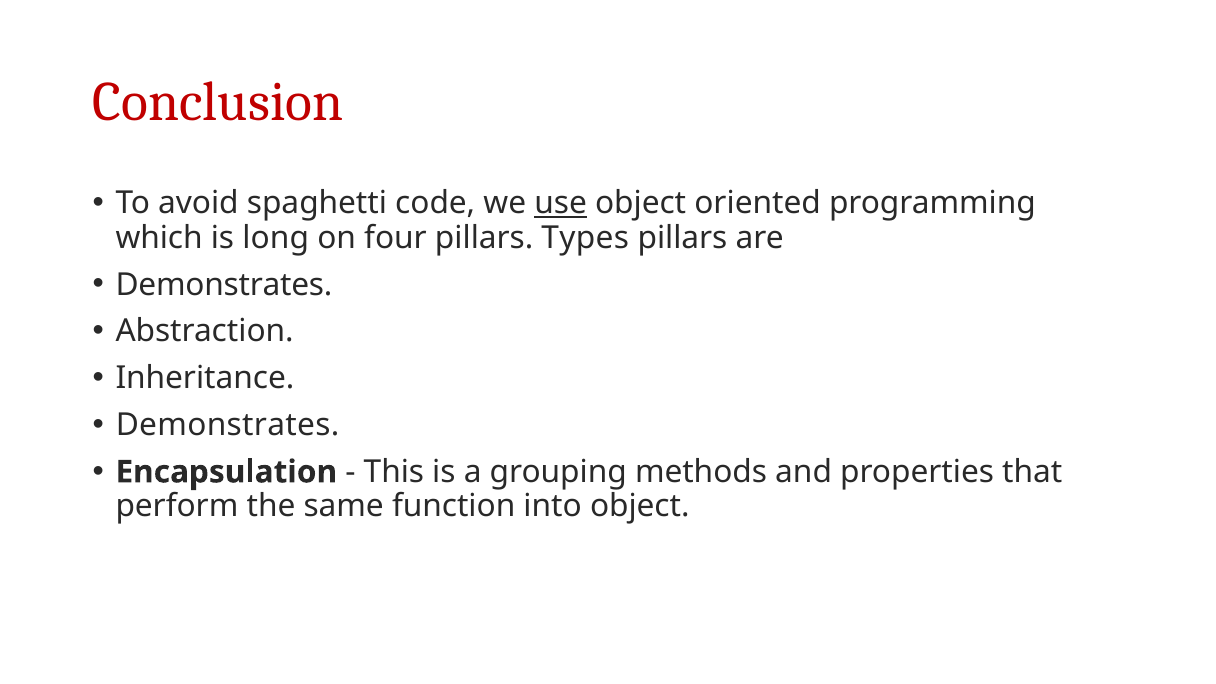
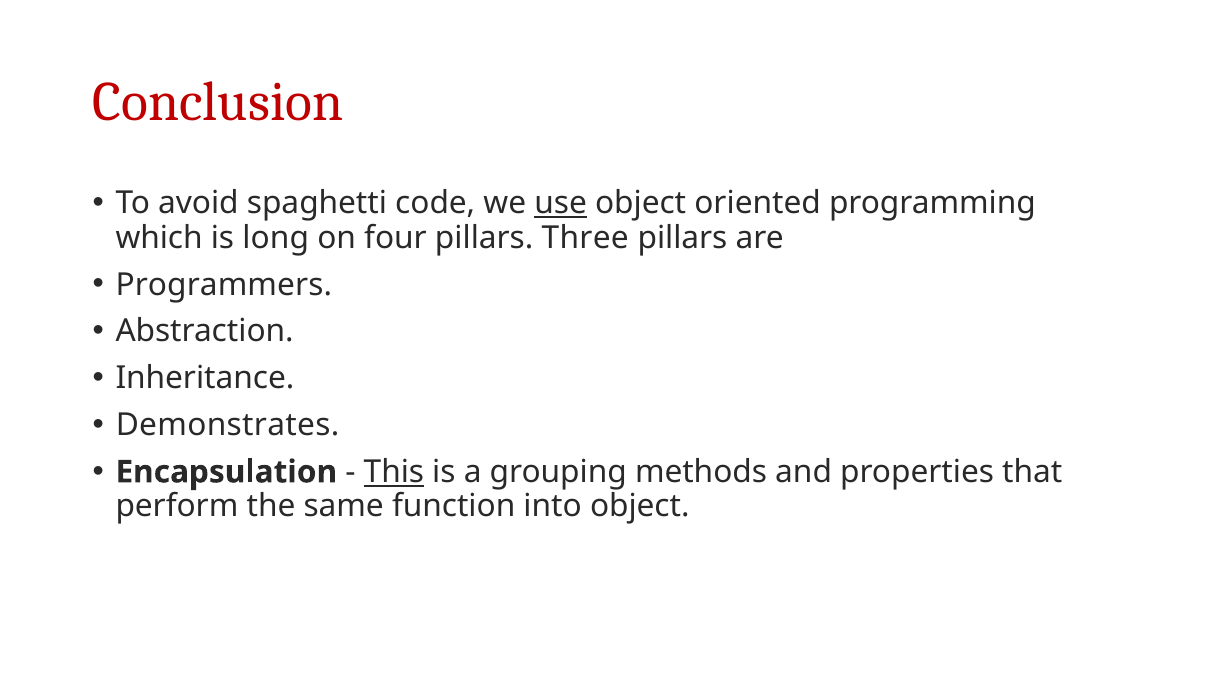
Types: Types -> Three (585, 238)
Demonstrates: Demonstrates -> Programmers (224, 285)
This underline: none -> present (394, 472)
